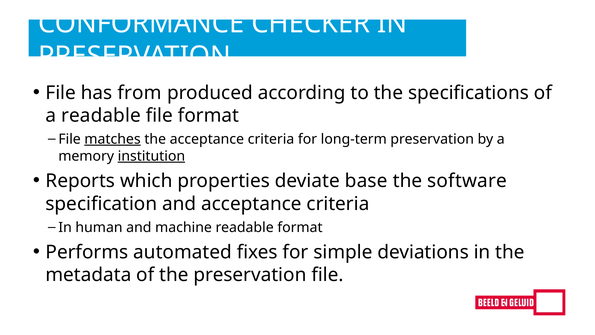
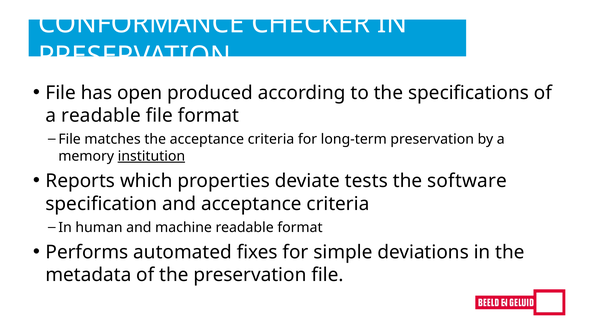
from: from -> open (140, 93)
matches underline: present -> none (113, 139)
base: base -> tests (366, 181)
